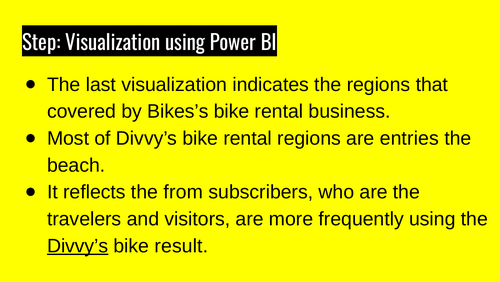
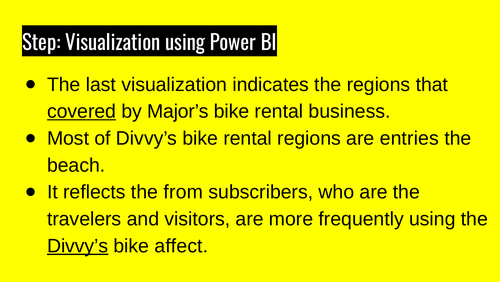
covered underline: none -> present (82, 111)
Bikes’s: Bikes’s -> Major’s (178, 111)
result: result -> affect (181, 245)
